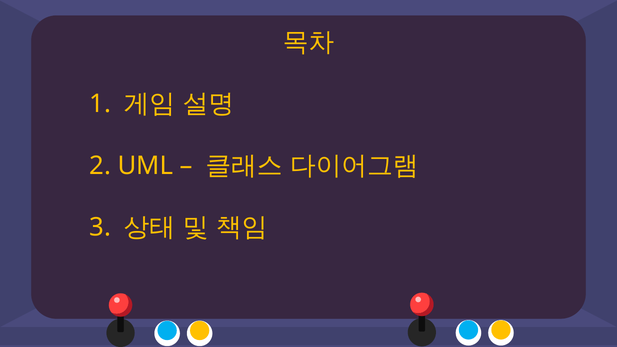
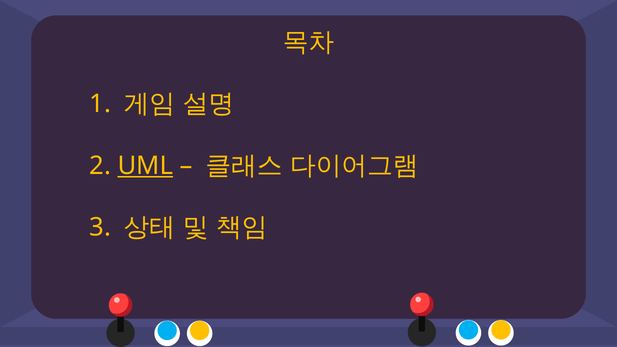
UML underline: none -> present (145, 166)
